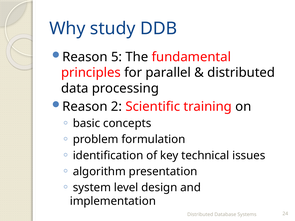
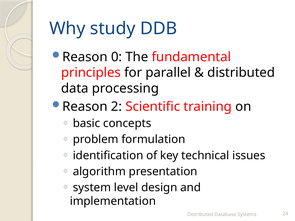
5: 5 -> 0 (117, 57)
